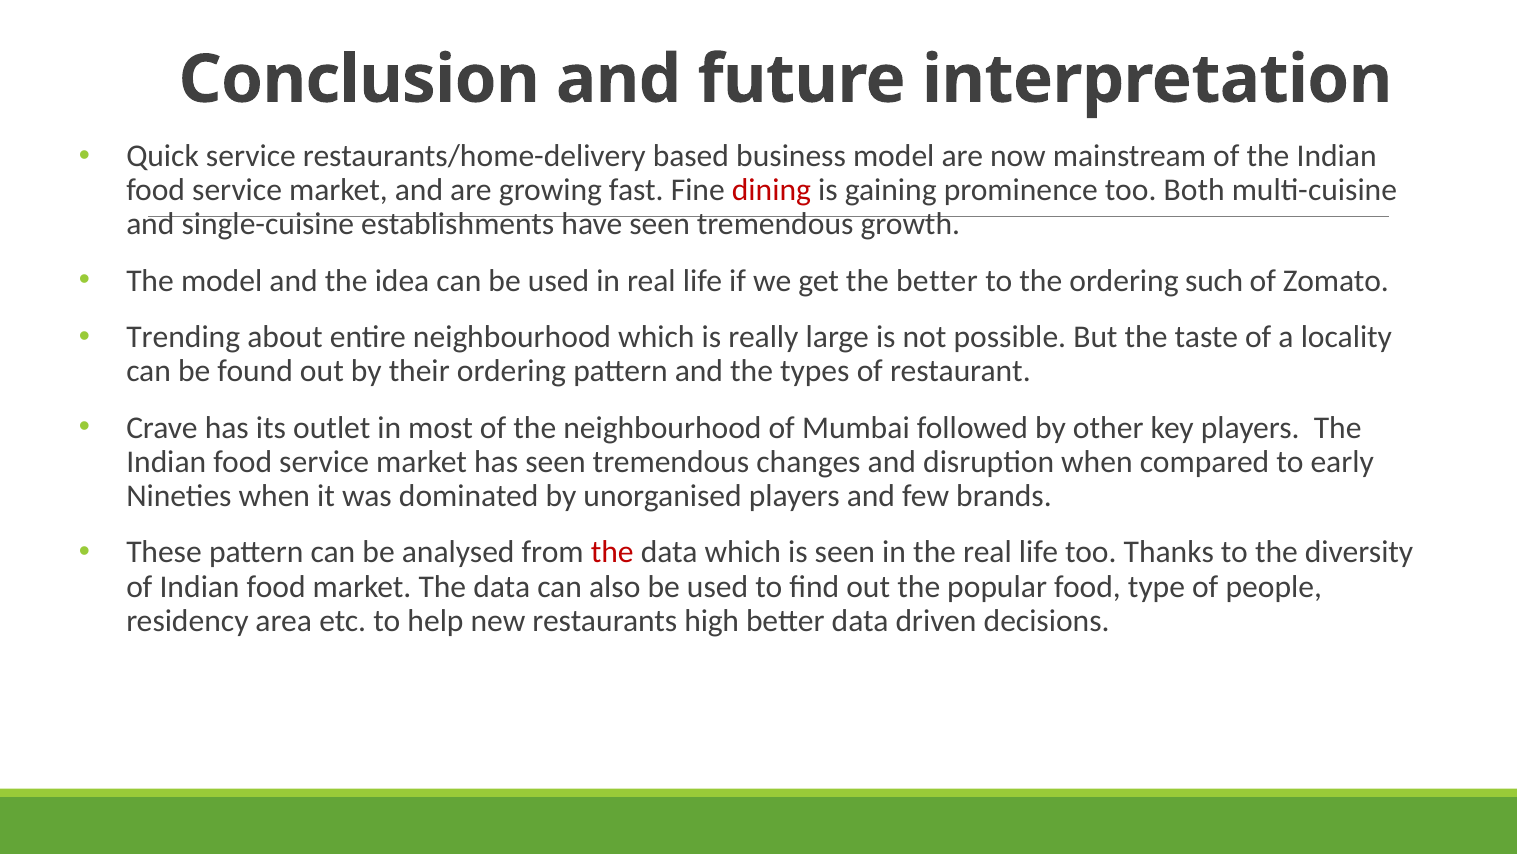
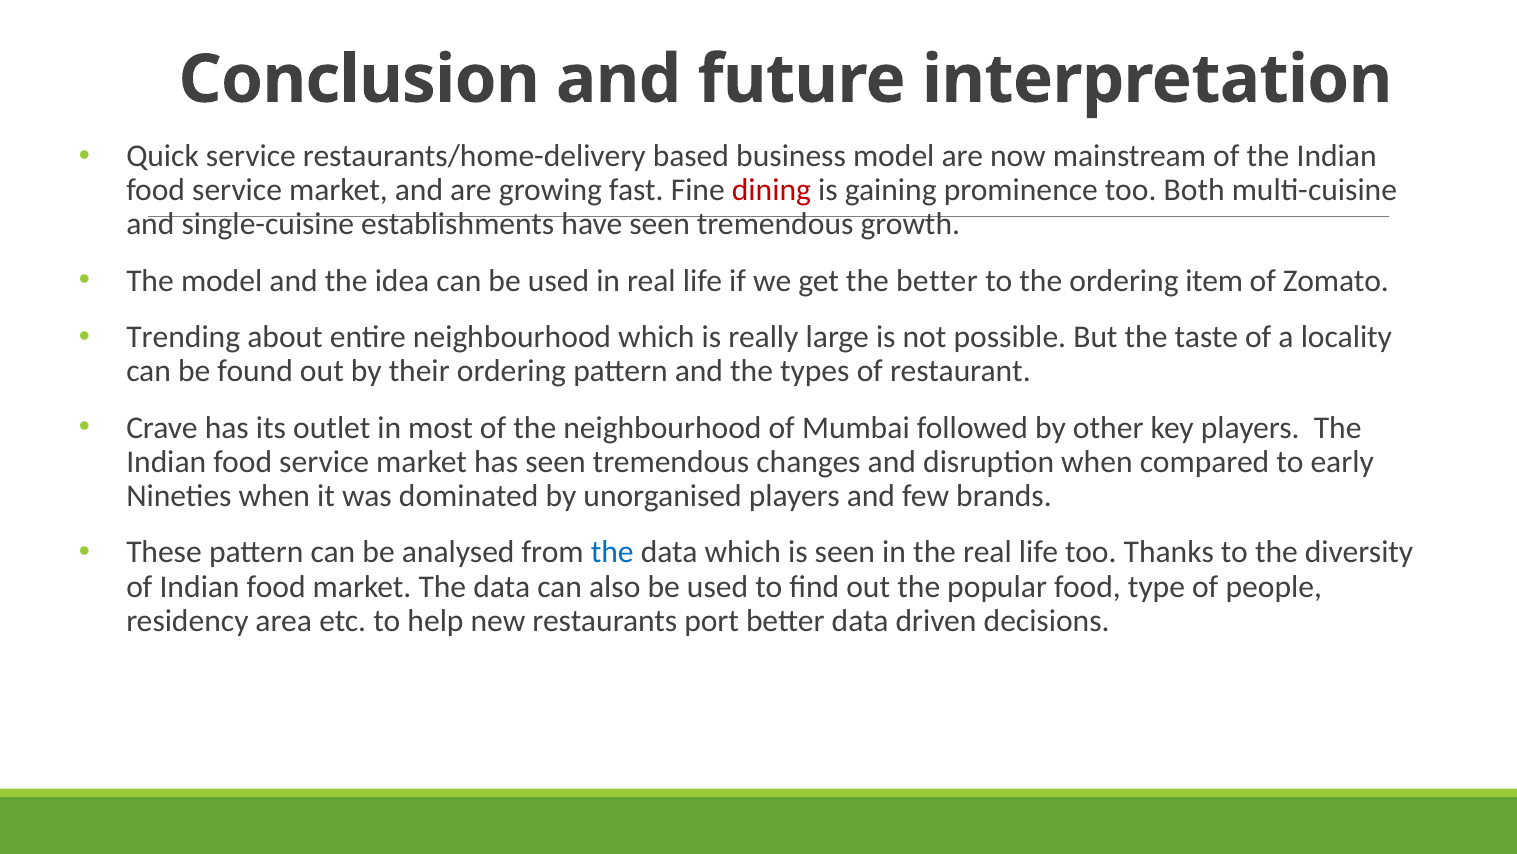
such: such -> item (1214, 281)
the colour: red -> blue (612, 552)
high: high -> port (712, 620)
